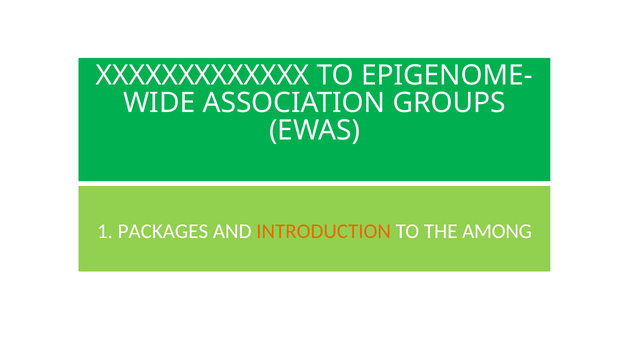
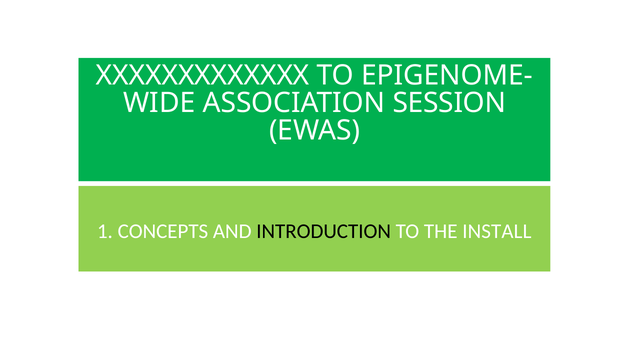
GROUPS: GROUPS -> SESSION (449, 103)
PACKAGES: PACKAGES -> CONCEPTS (163, 231)
INTRODUCTION colour: orange -> black (324, 231)
AMONG: AMONG -> INSTALL (497, 231)
